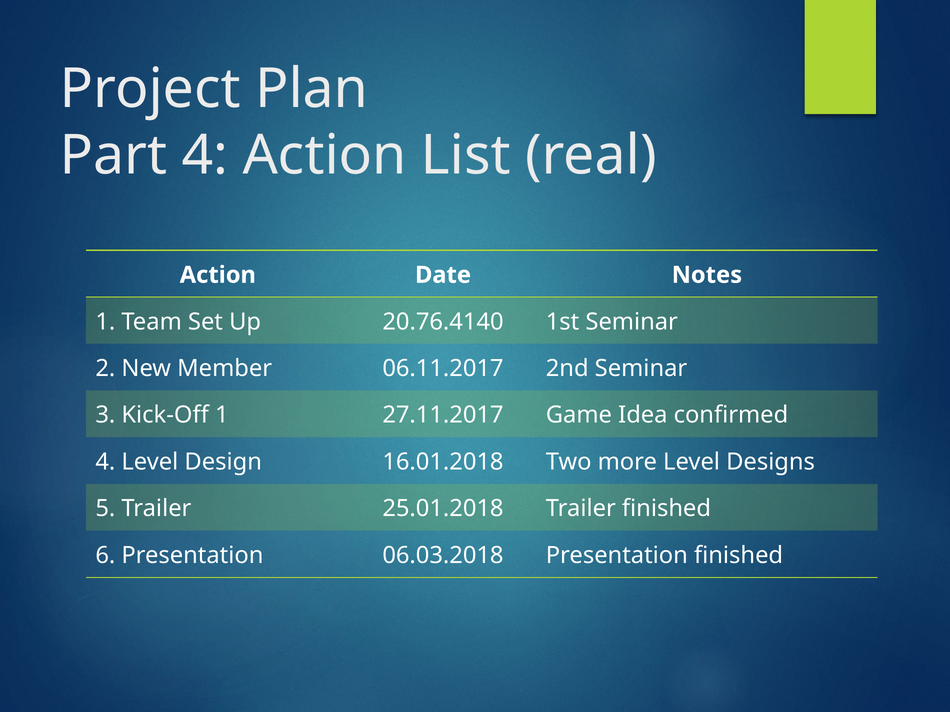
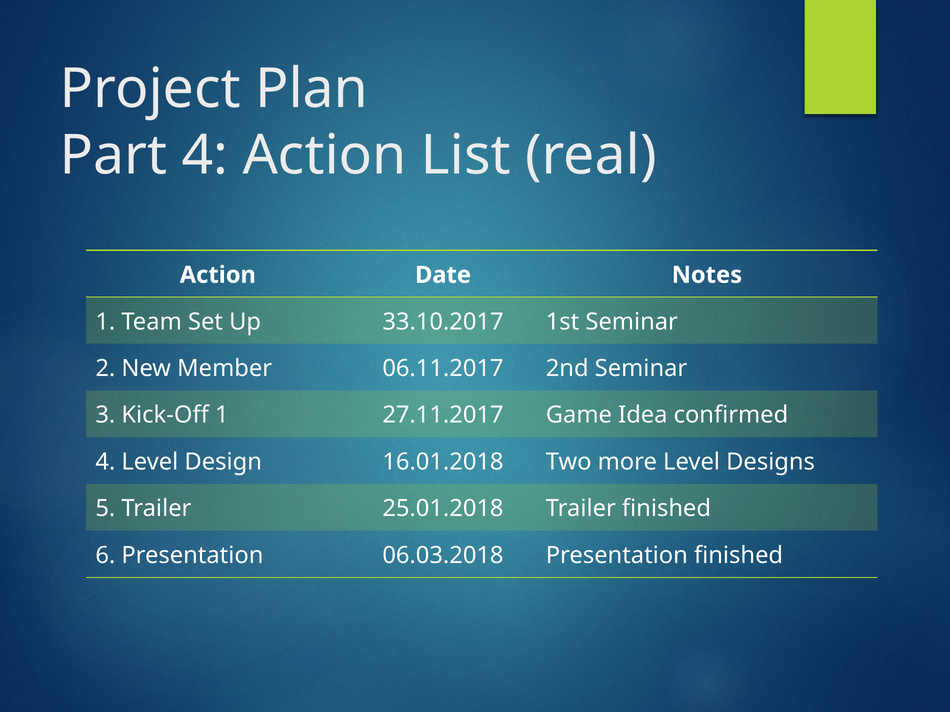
20.76.4140: 20.76.4140 -> 33.10.2017 (443, 322)
